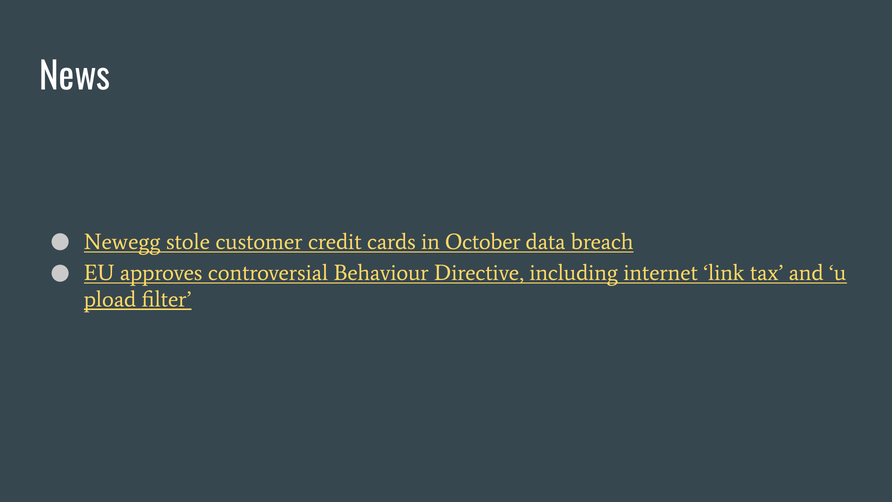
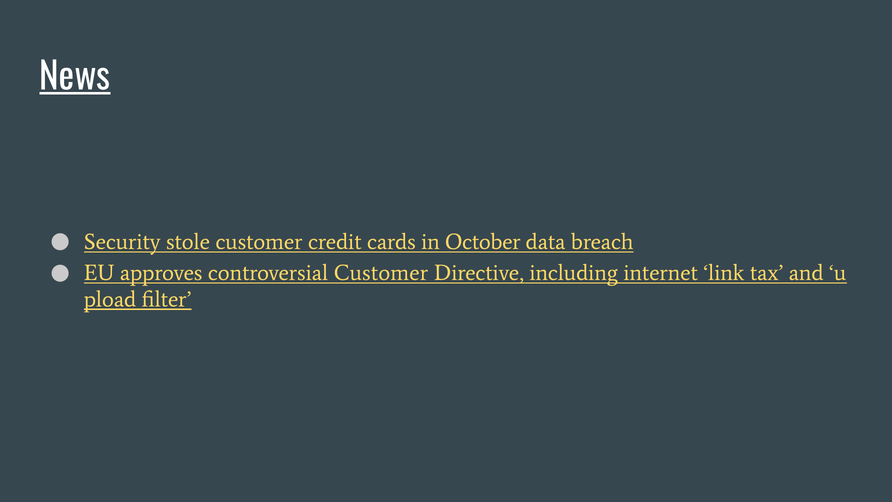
News underline: none -> present (75, 77)
Newegg: Newegg -> Security (122, 242)
controversial Behaviour: Behaviour -> Customer (381, 273)
